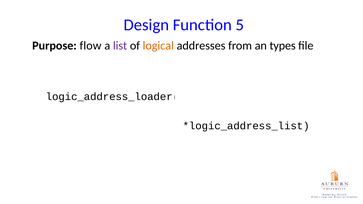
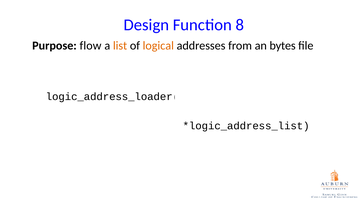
5: 5 -> 8 (240, 25)
list colour: purple -> orange (120, 46)
types: types -> bytes (283, 46)
